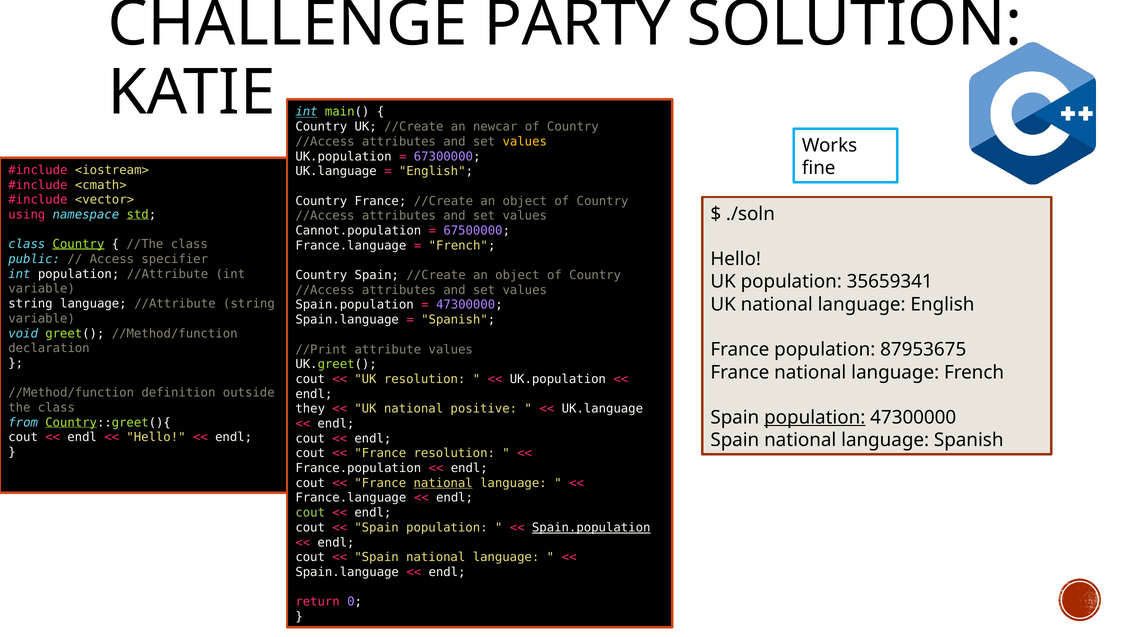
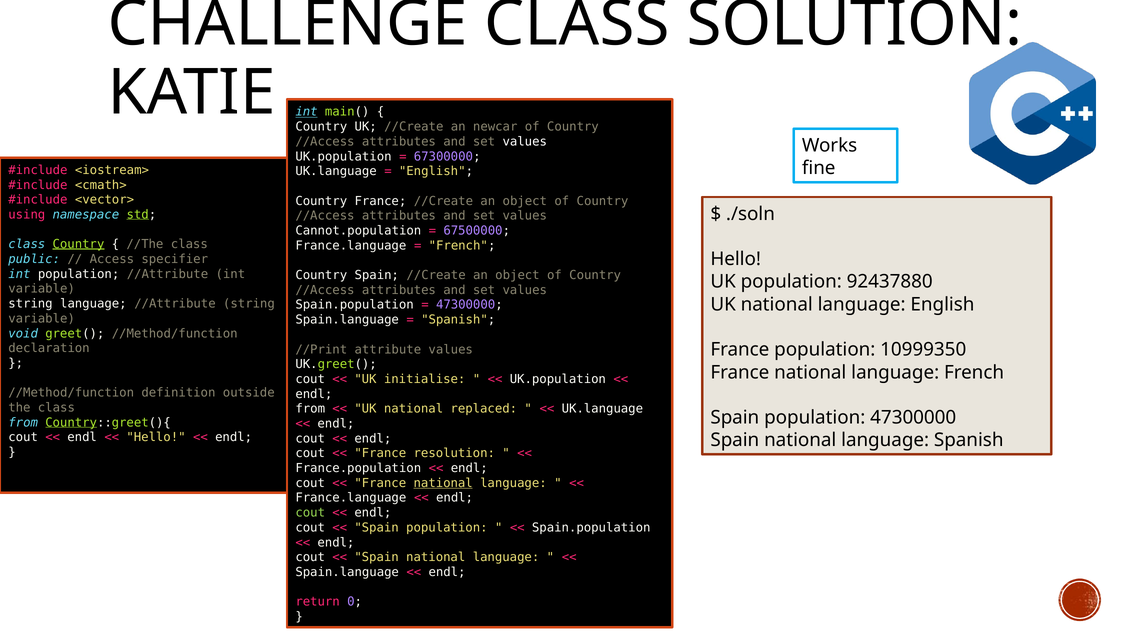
CHALLENGE PARTY: PARTY -> CLASS (577, 24)
values colour: yellow -> white (525, 142)
35659341: 35659341 -> 92437880 (890, 282)
87953675: 87953675 -> 10999350 (923, 350)
UK resolution: resolution -> initialise (425, 379)
they: they -> from (310, 409)
positive: positive -> replaced (484, 409)
population underline: present -> none (815, 417)
Spain.population underline: present -> none (591, 527)
